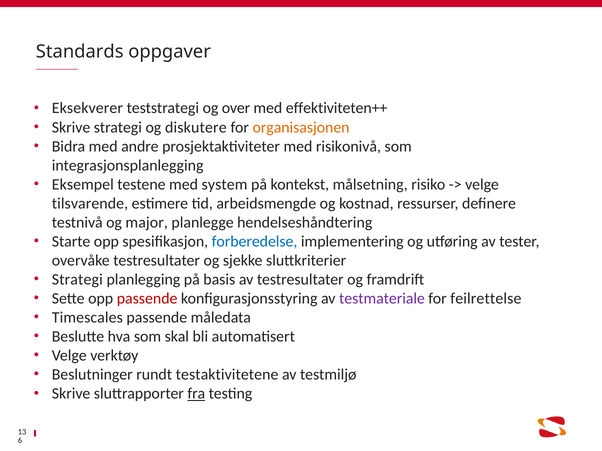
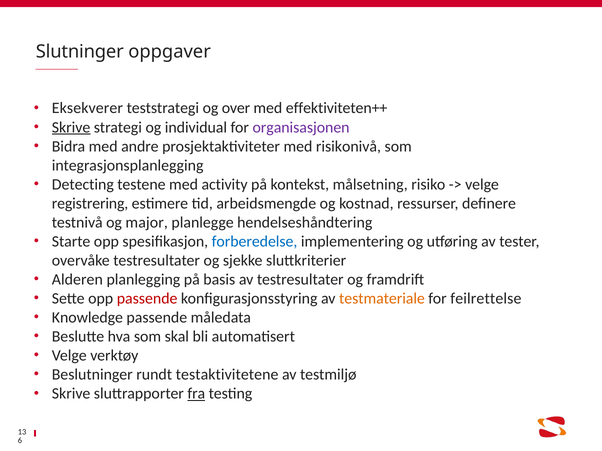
Standards: Standards -> Slutninger (80, 52)
Skrive underline: none -> present (71, 127)
diskutere: diskutere -> individual (196, 127)
organisasjonen colour: orange -> purple (301, 127)
Eksempel: Eksempel -> Detecting (83, 185)
system: system -> activity (225, 185)
tilsvarende: tilsvarende -> registrering (90, 204)
Strategi: Strategi -> Alderen (77, 280)
testmateriale colour: purple -> orange (382, 299)
Timescales: Timescales -> Knowledge (87, 318)
